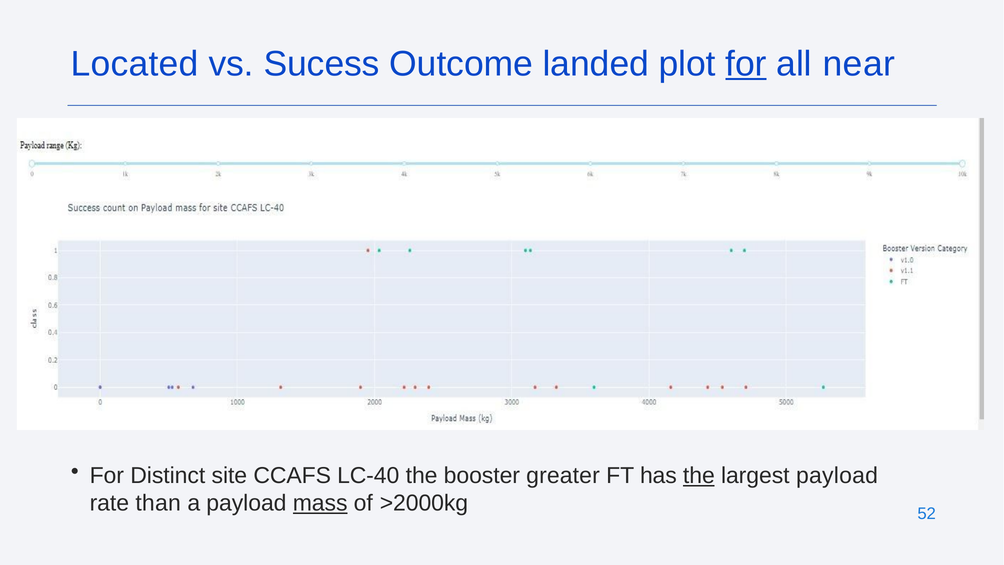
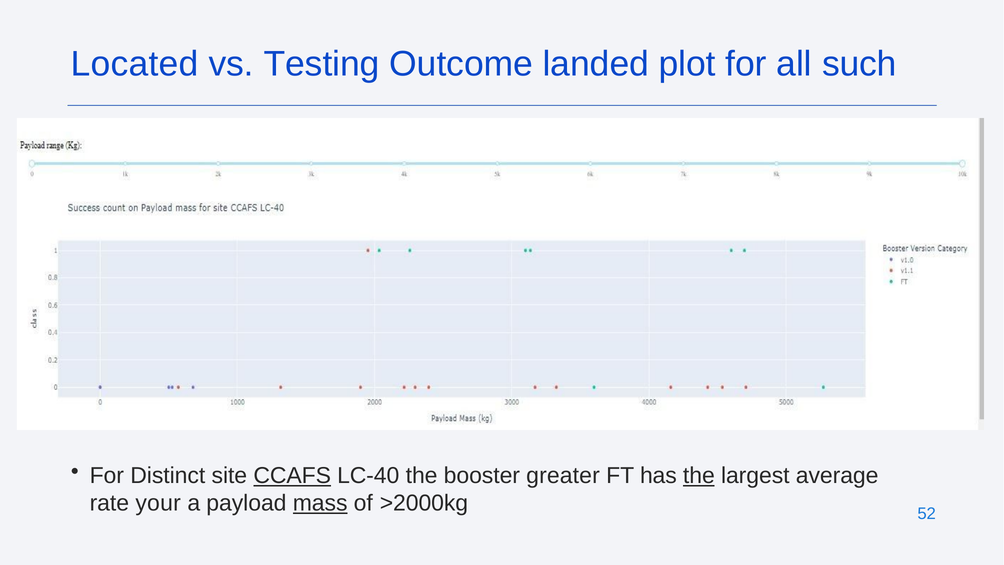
Sucess: Sucess -> Testing (322, 64)
for underline: present -> none (746, 64)
near: near -> such (859, 64)
CCAFS underline: none -> present (292, 475)
largest payload: payload -> average (837, 475)
than: than -> your (158, 503)
